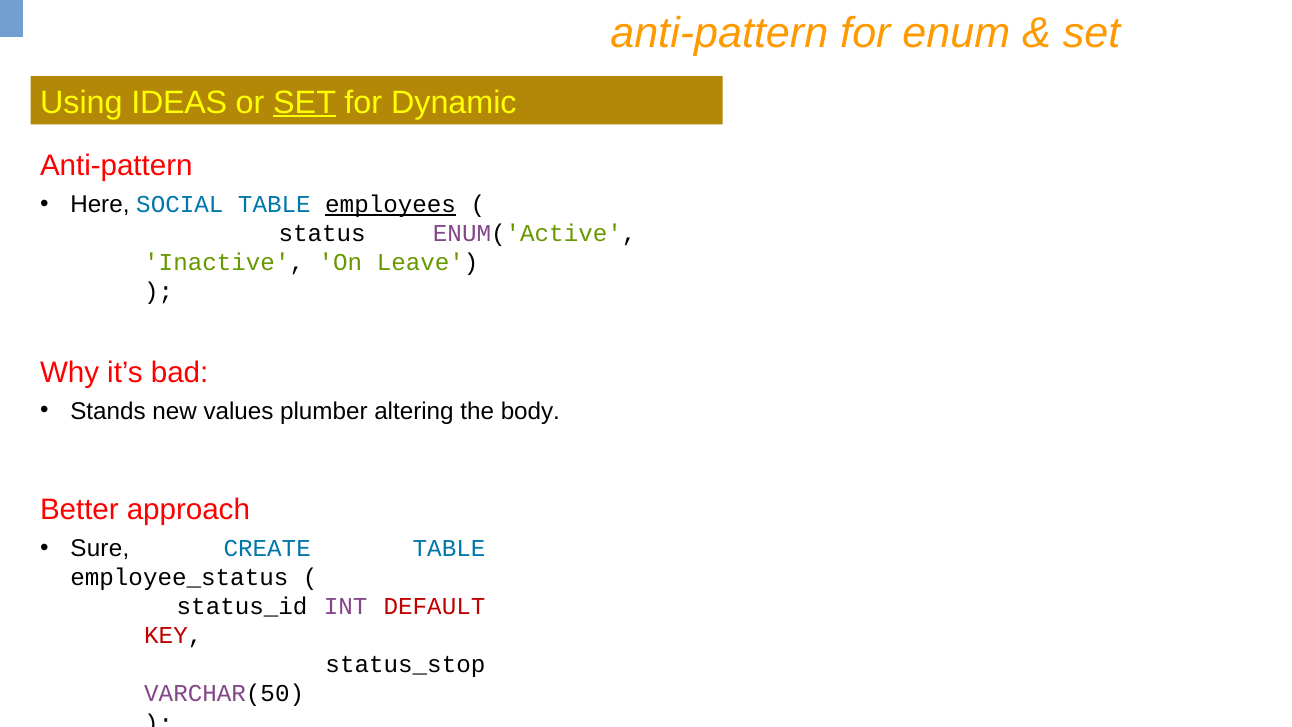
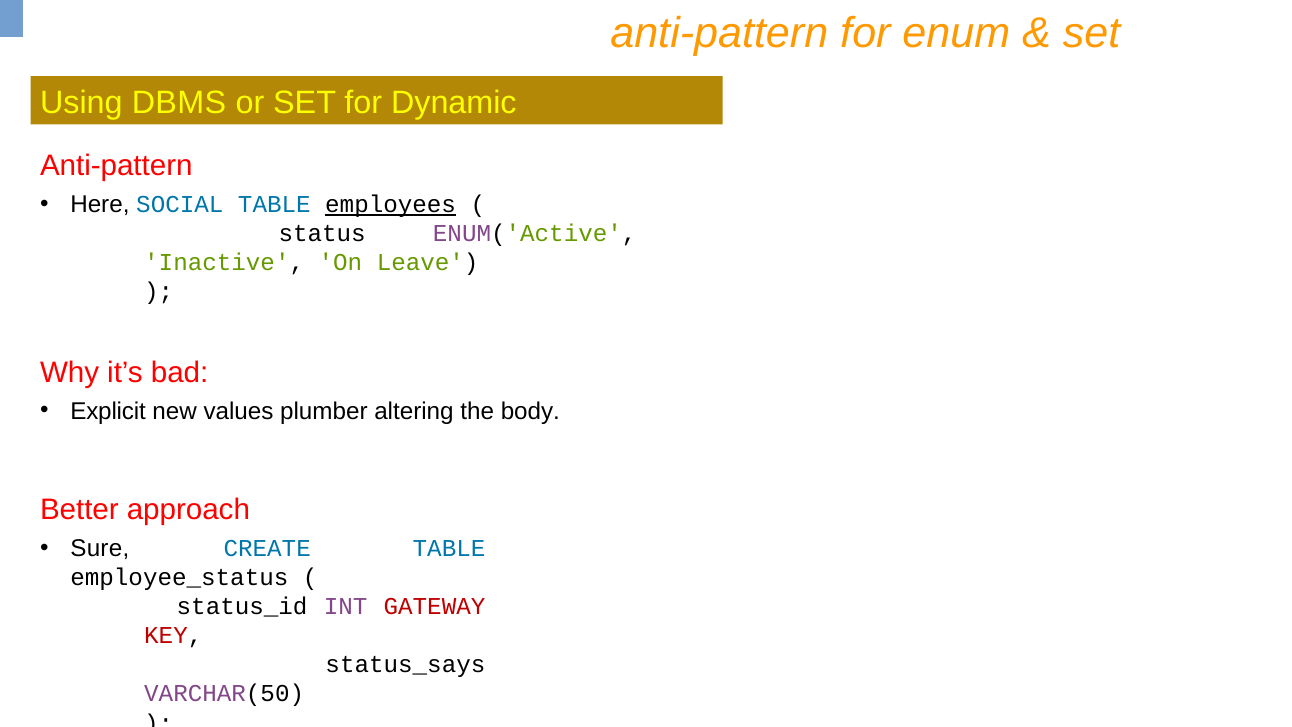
IDEAS: IDEAS -> DBMS (179, 102)
SET underline: present -> none (305, 102)
Stands: Stands -> Explicit (108, 411)
DEFAULT: DEFAULT -> GATEWAY (435, 607)
status_stop: status_stop -> status_says (405, 665)
